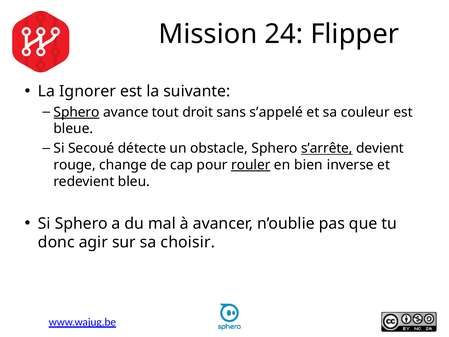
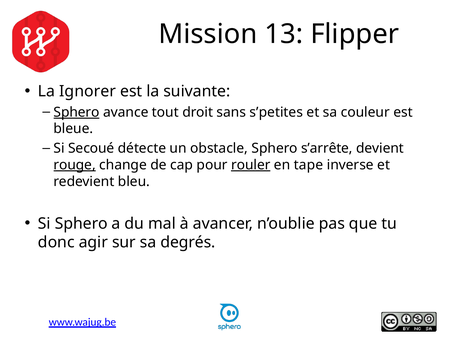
24: 24 -> 13 (284, 34)
s’appelé: s’appelé -> s’petites (276, 112)
s’arrête underline: present -> none (327, 148)
rouge underline: none -> present (75, 165)
bien: bien -> tape (308, 165)
choisir: choisir -> degrés (188, 242)
